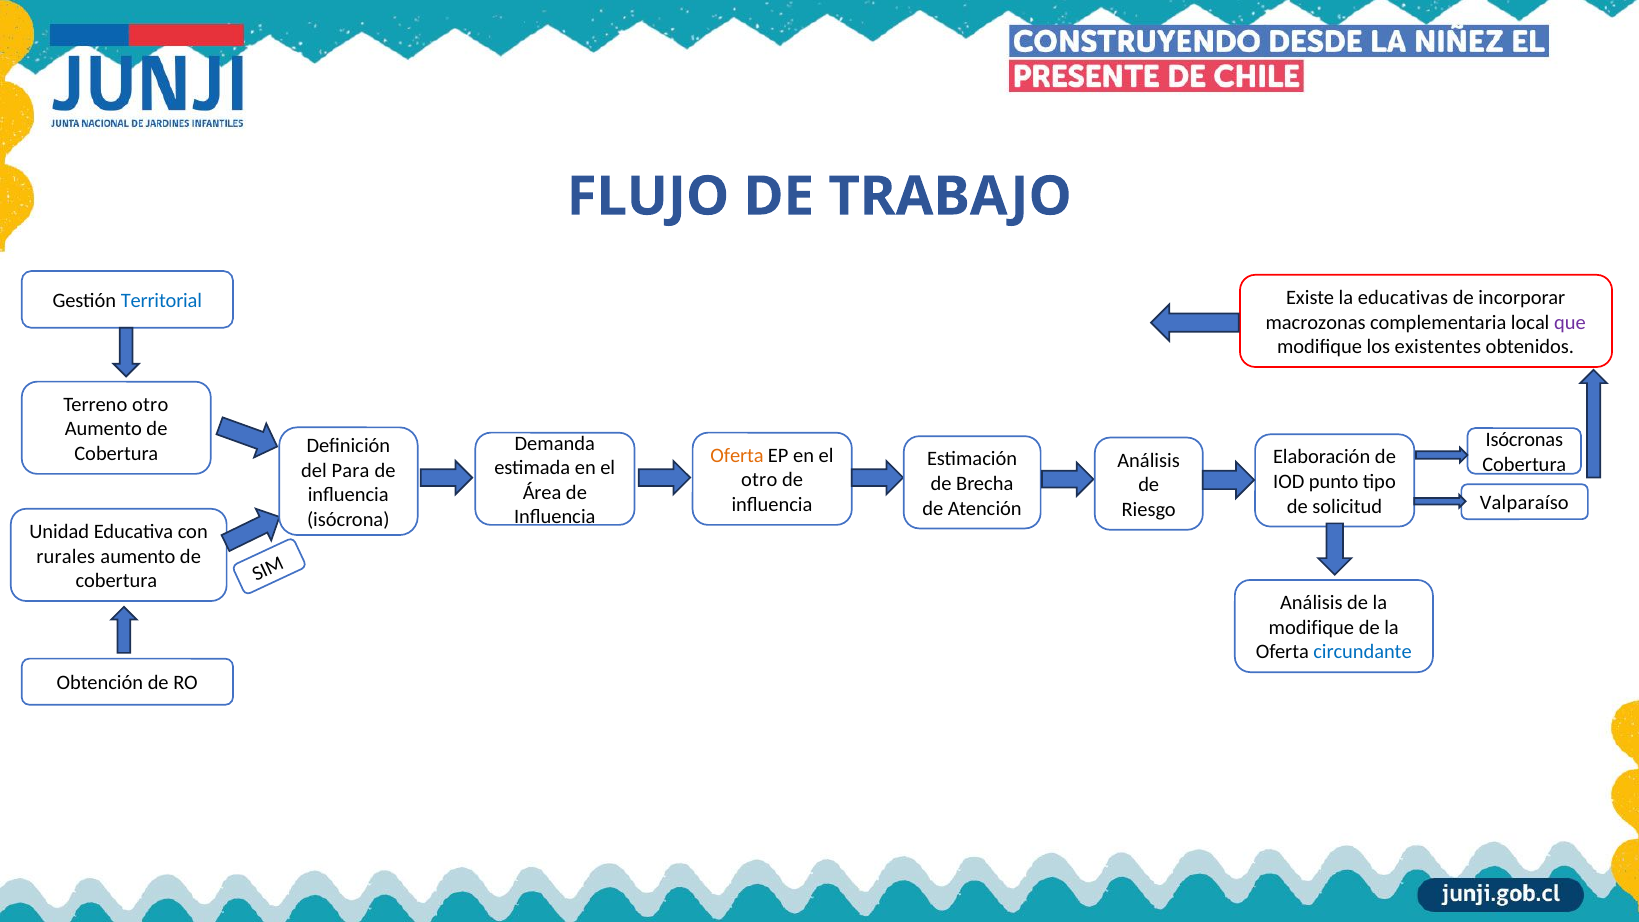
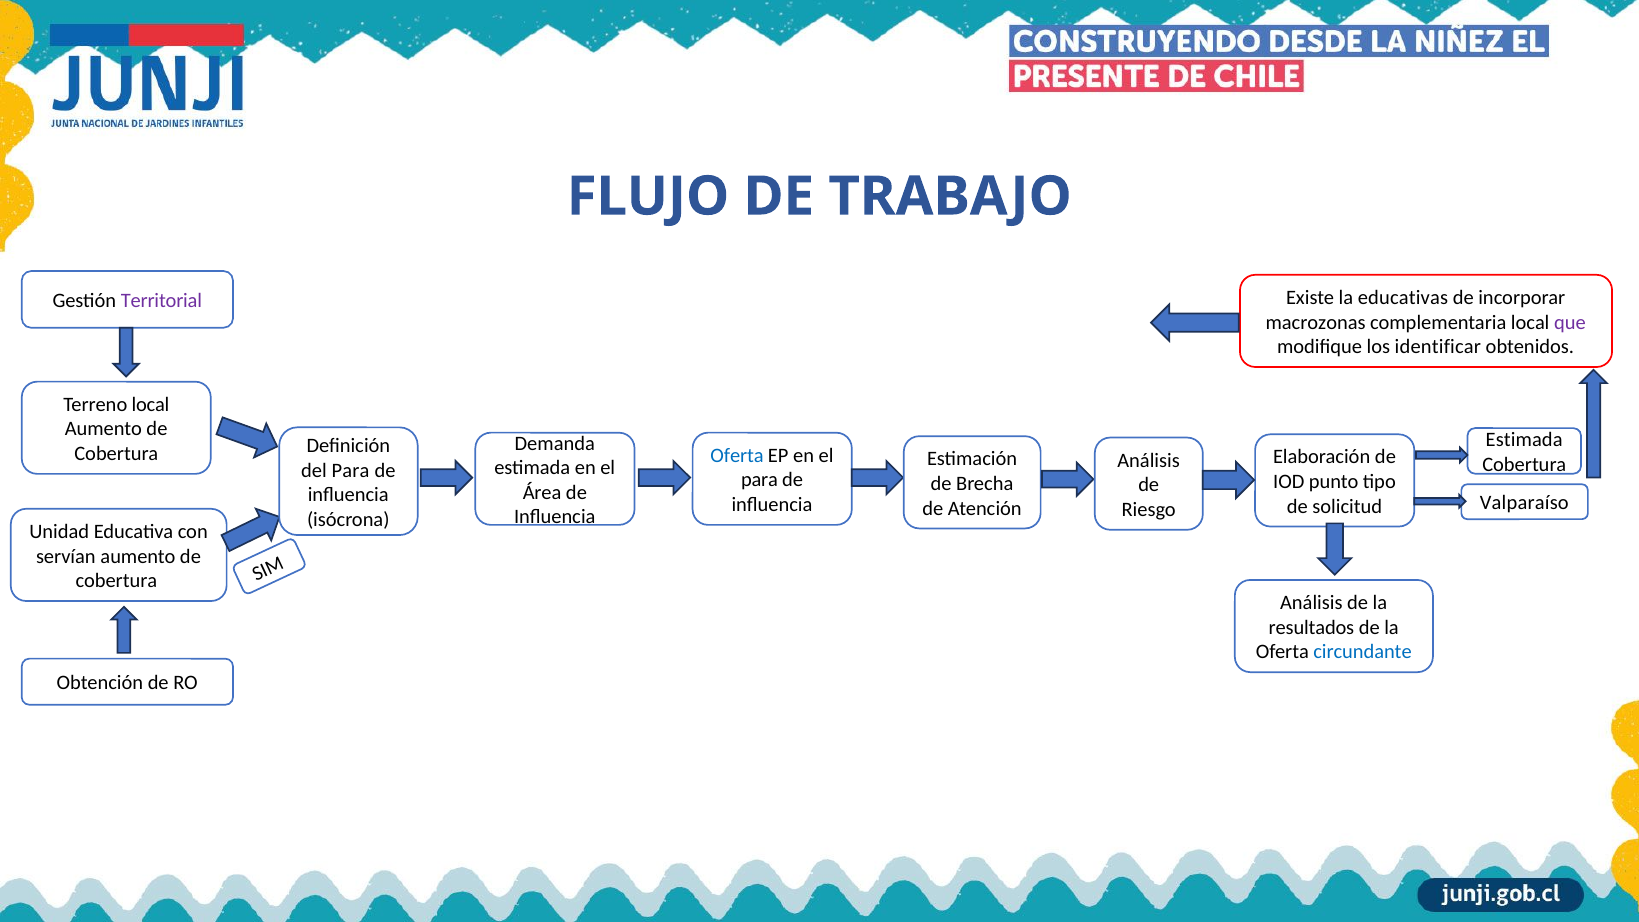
Territorial colour: blue -> purple (161, 301)
existentes: existentes -> identificar (1438, 347)
Terreno otro: otro -> local (150, 405)
Isócronas: Isócronas -> Estimada (1524, 440)
Oferta colour: orange -> blue (737, 456)
otro: otro -> para (759, 480)
rurales: rurales -> servían (66, 556)
modifique: modifique -> resultados (1311, 627)
